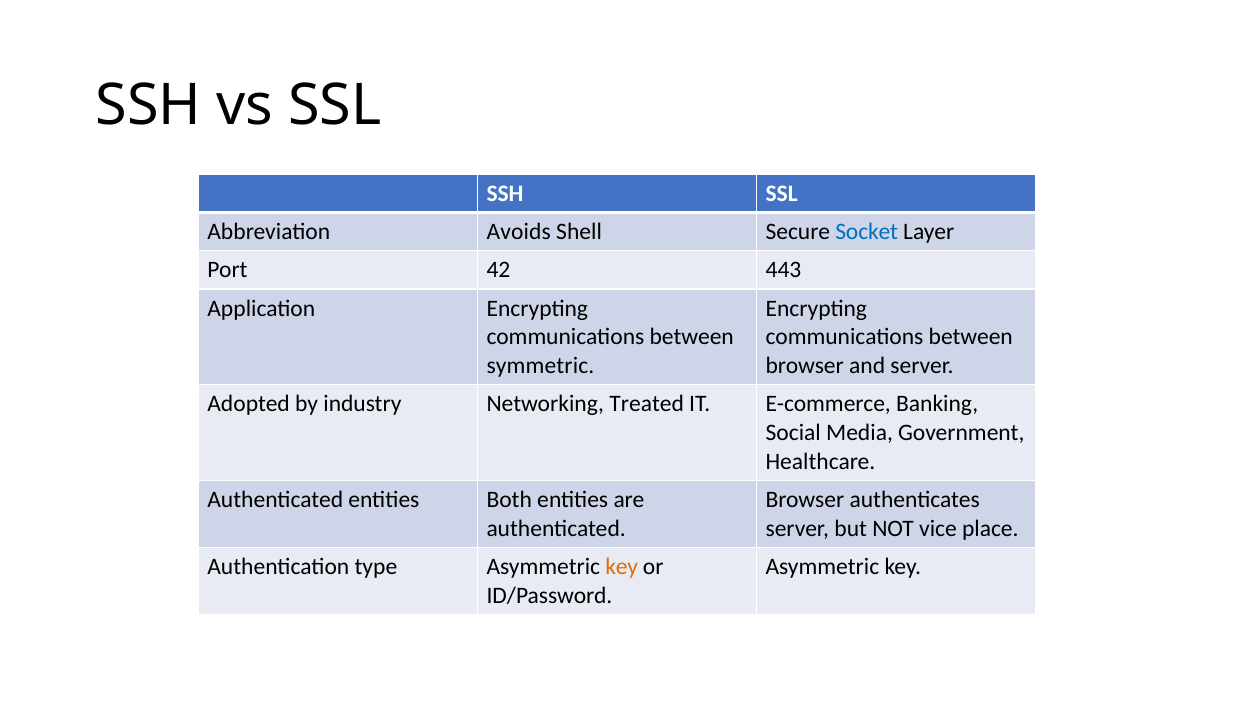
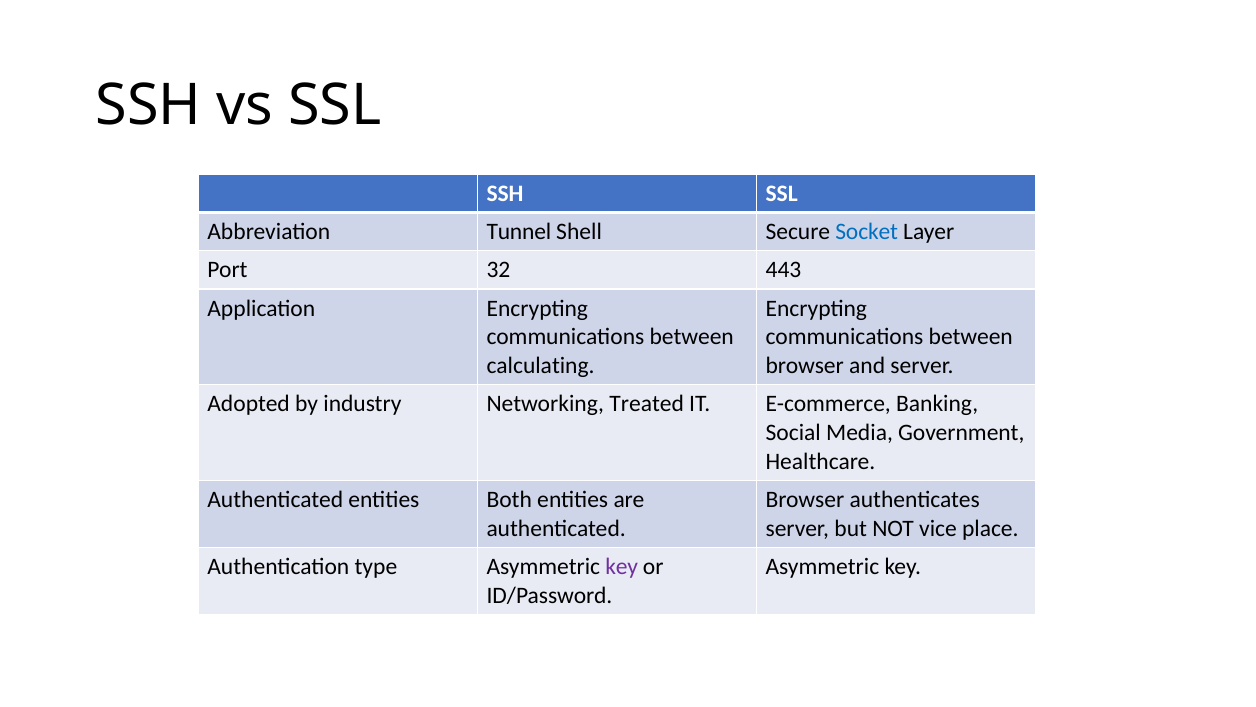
Avoids: Avoids -> Tunnel (519, 232)
42: 42 -> 32 (498, 270)
symmetric: symmetric -> calculating (541, 366)
key colour: orange -> purple (622, 566)
